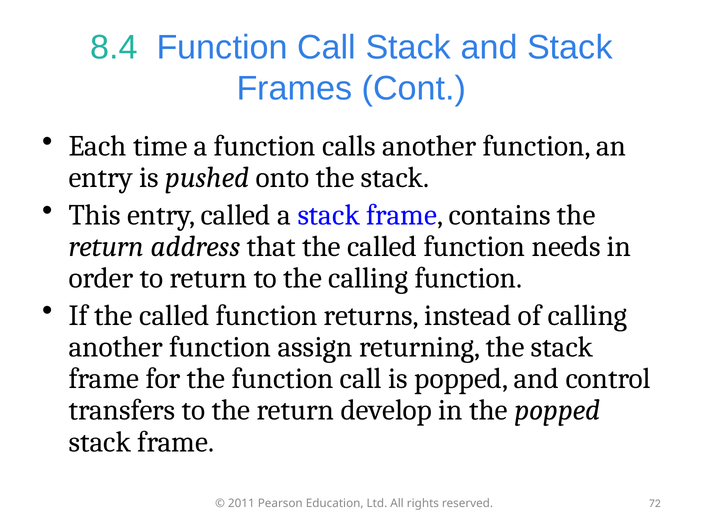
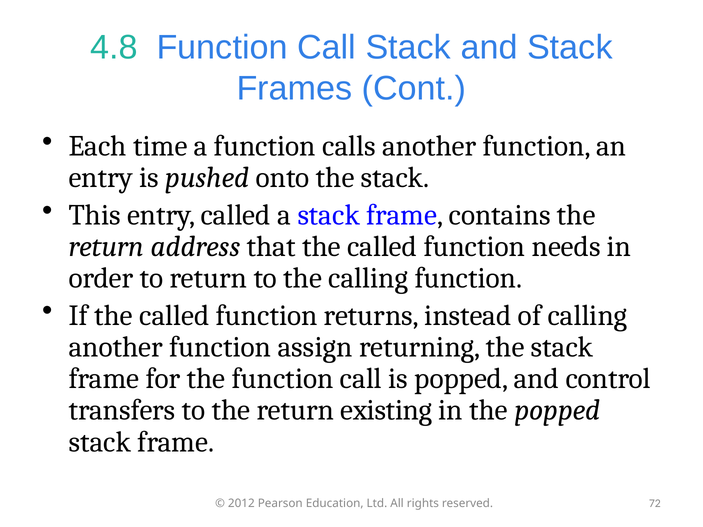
8.4: 8.4 -> 4.8 (114, 48)
develop: develop -> existing (386, 410)
2011: 2011 -> 2012 (241, 504)
